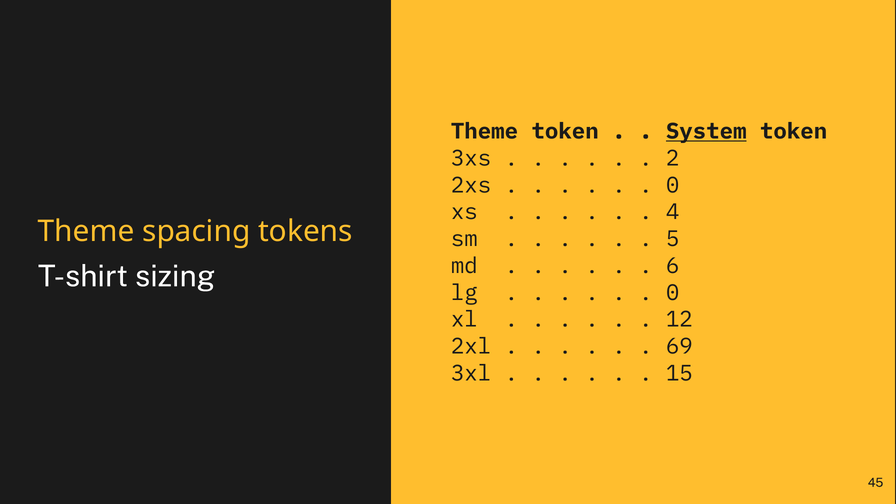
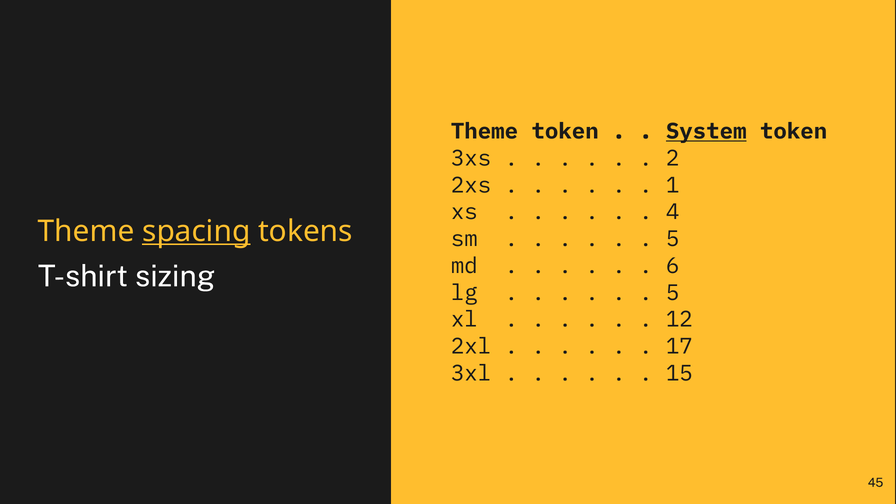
0: 0 -> 1 (673, 185)
spacing underline: none -> present (196, 231)
0: 0 -> 5 (673, 293)
69: 69 -> 17 (679, 346)
